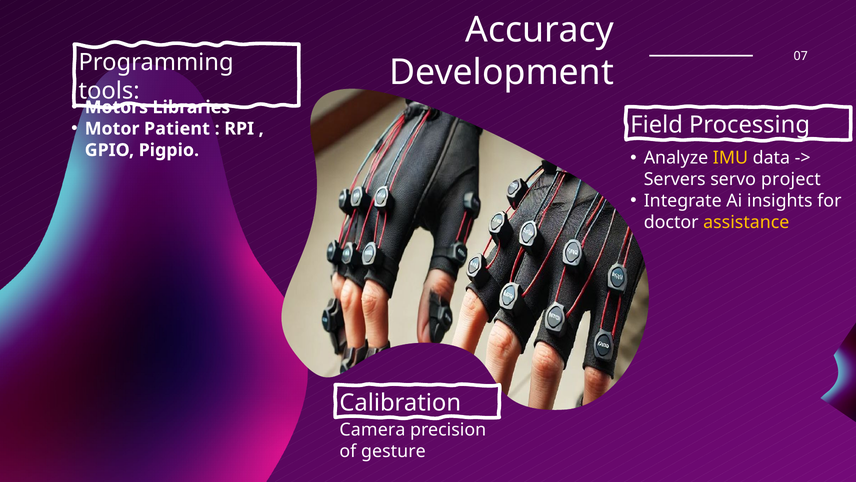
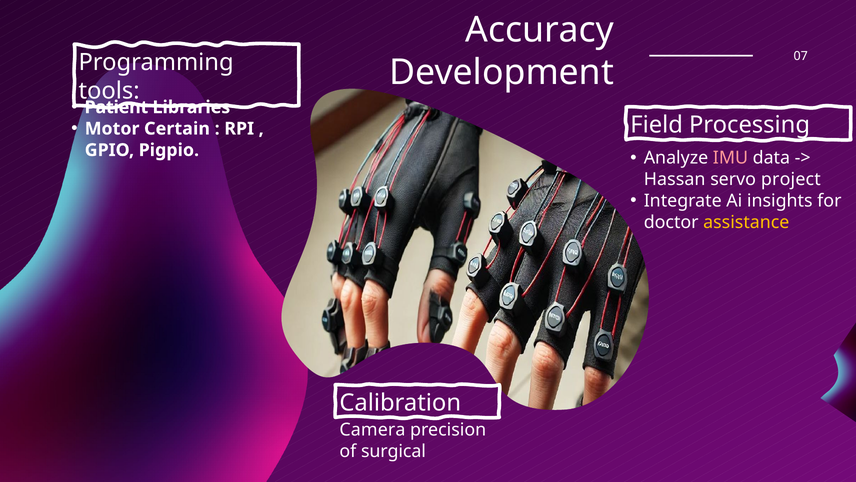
Motors: Motors -> Patient (116, 107)
Patient: Patient -> Certain (177, 129)
IMU colour: yellow -> pink (730, 158)
Servers: Servers -> Hassan (675, 179)
gesture: gesture -> surgical (393, 451)
